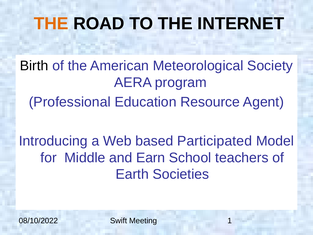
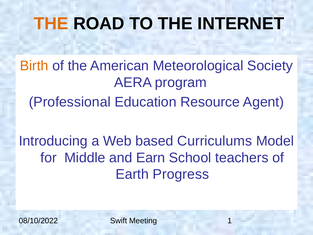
Birth colour: black -> orange (34, 66)
Participated: Participated -> Curriculums (215, 141)
Societies: Societies -> Progress (181, 174)
